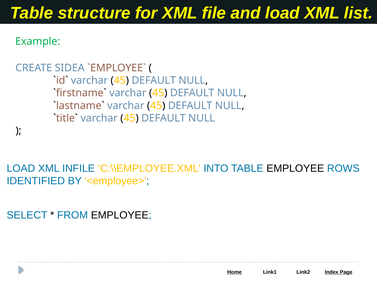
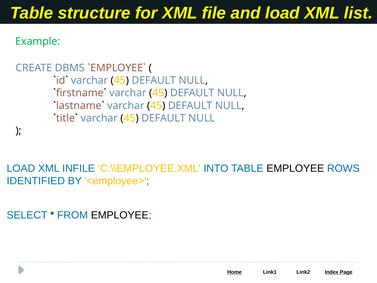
SIDEA: SIDEA -> DBMS (70, 68)
